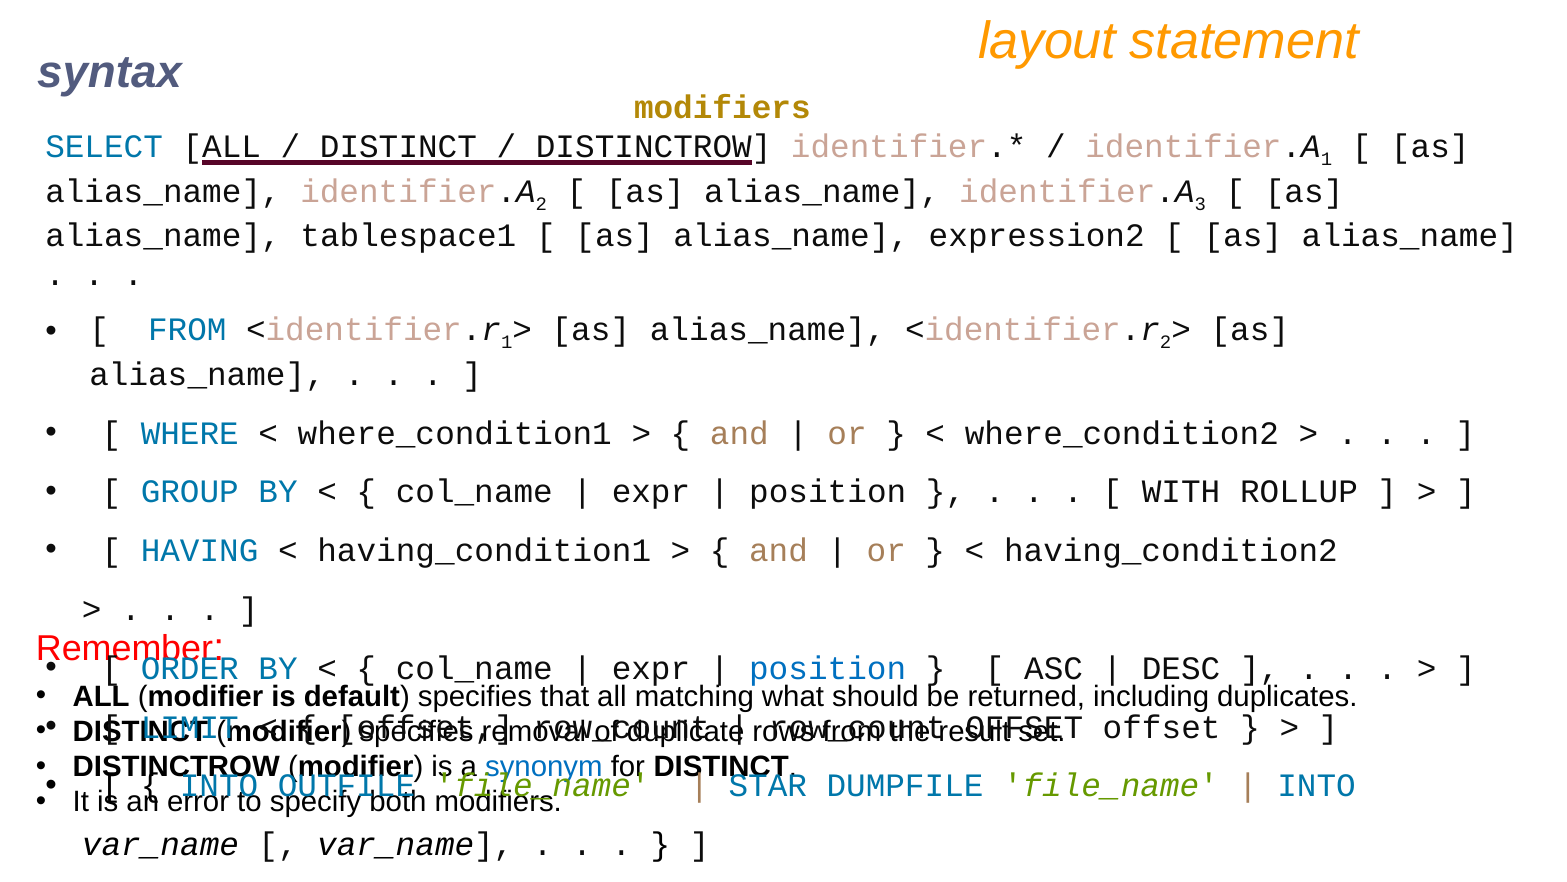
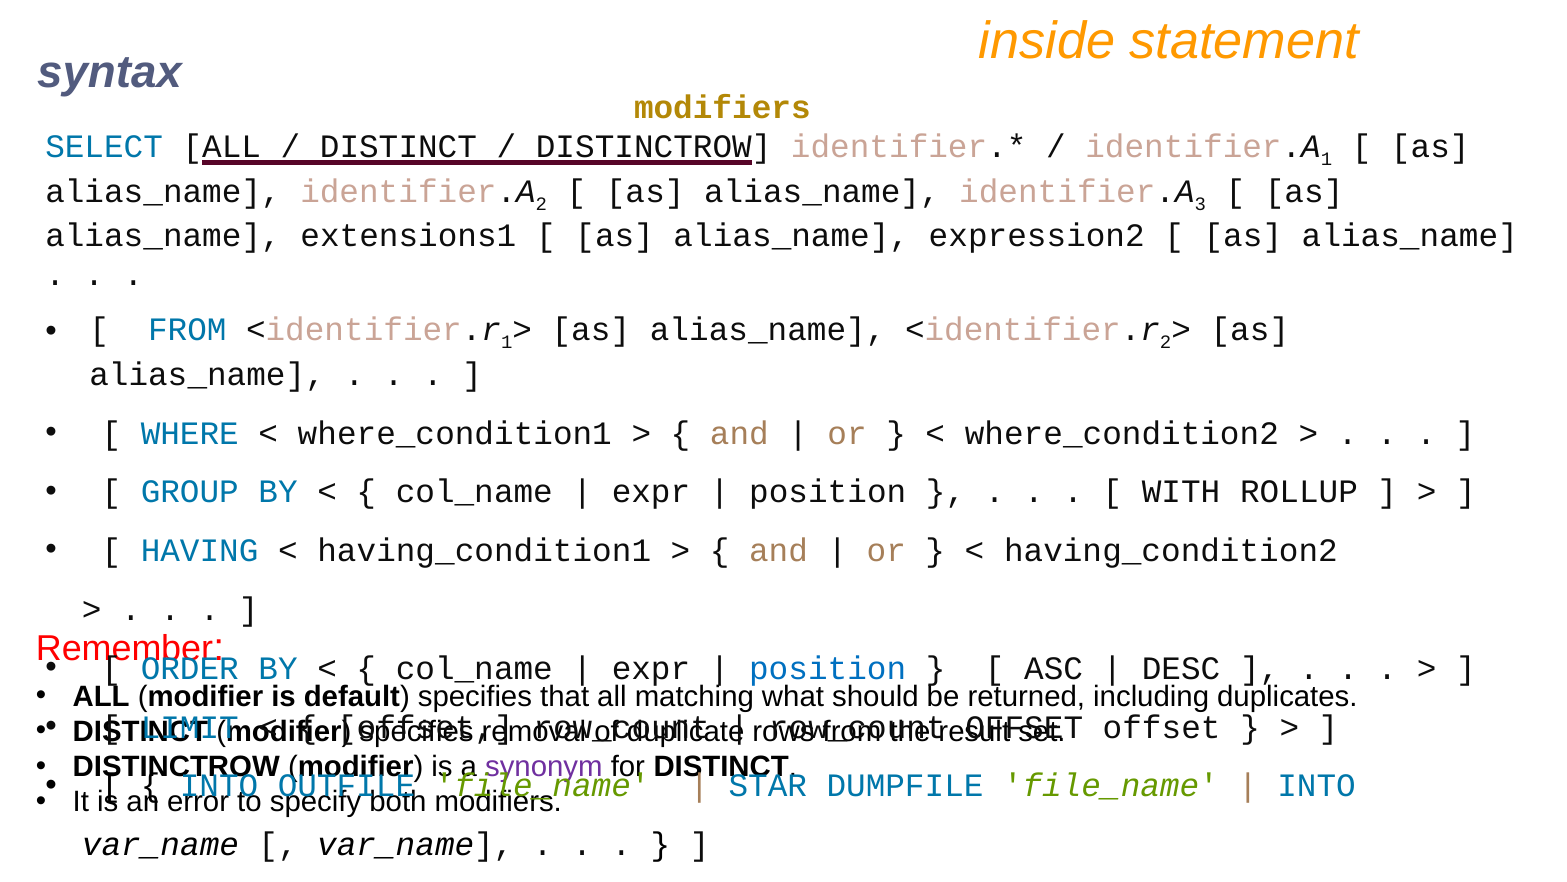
layout: layout -> inside (1047, 41)
tablespace1: tablespace1 -> extensions1 (408, 236)
synonym colour: blue -> purple (544, 766)
